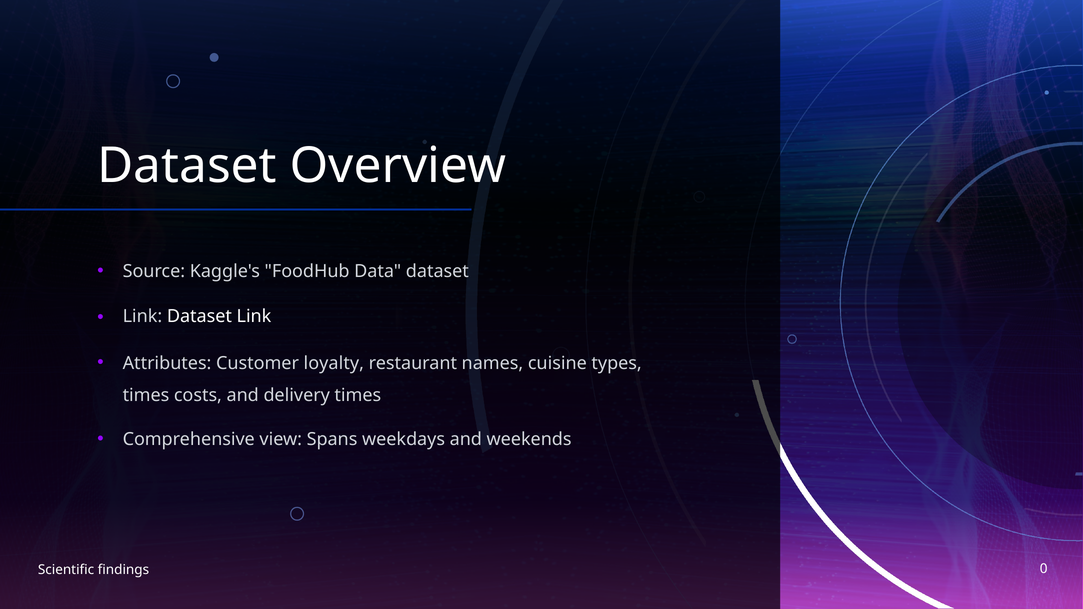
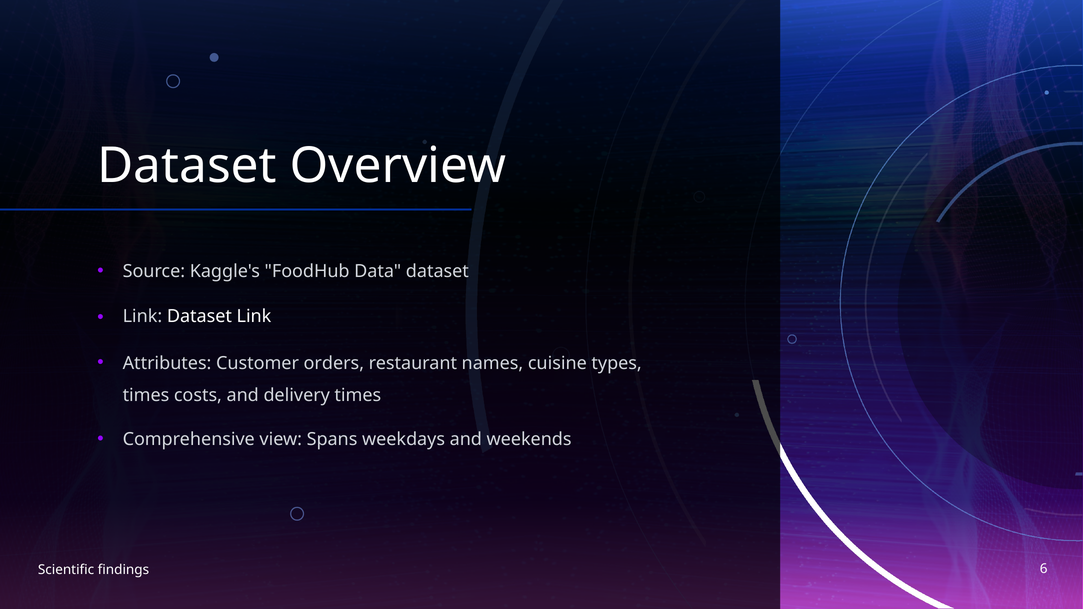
loyalty: loyalty -> orders (334, 363)
0: 0 -> 6 (1044, 569)
